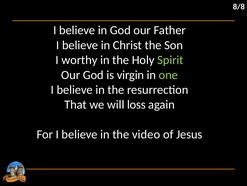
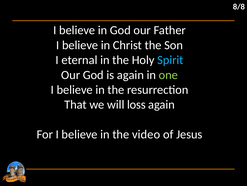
worthy: worthy -> eternal (79, 60)
Spirit colour: light green -> light blue (170, 60)
is virgin: virgin -> again (130, 75)
